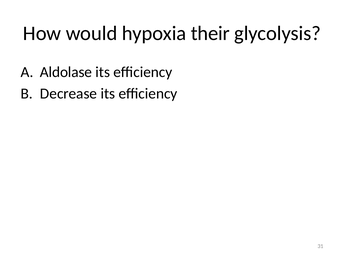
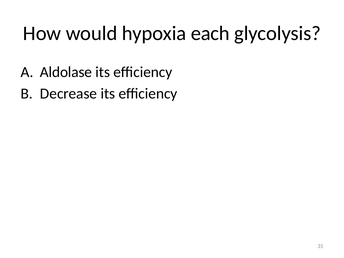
their: their -> each (210, 33)
